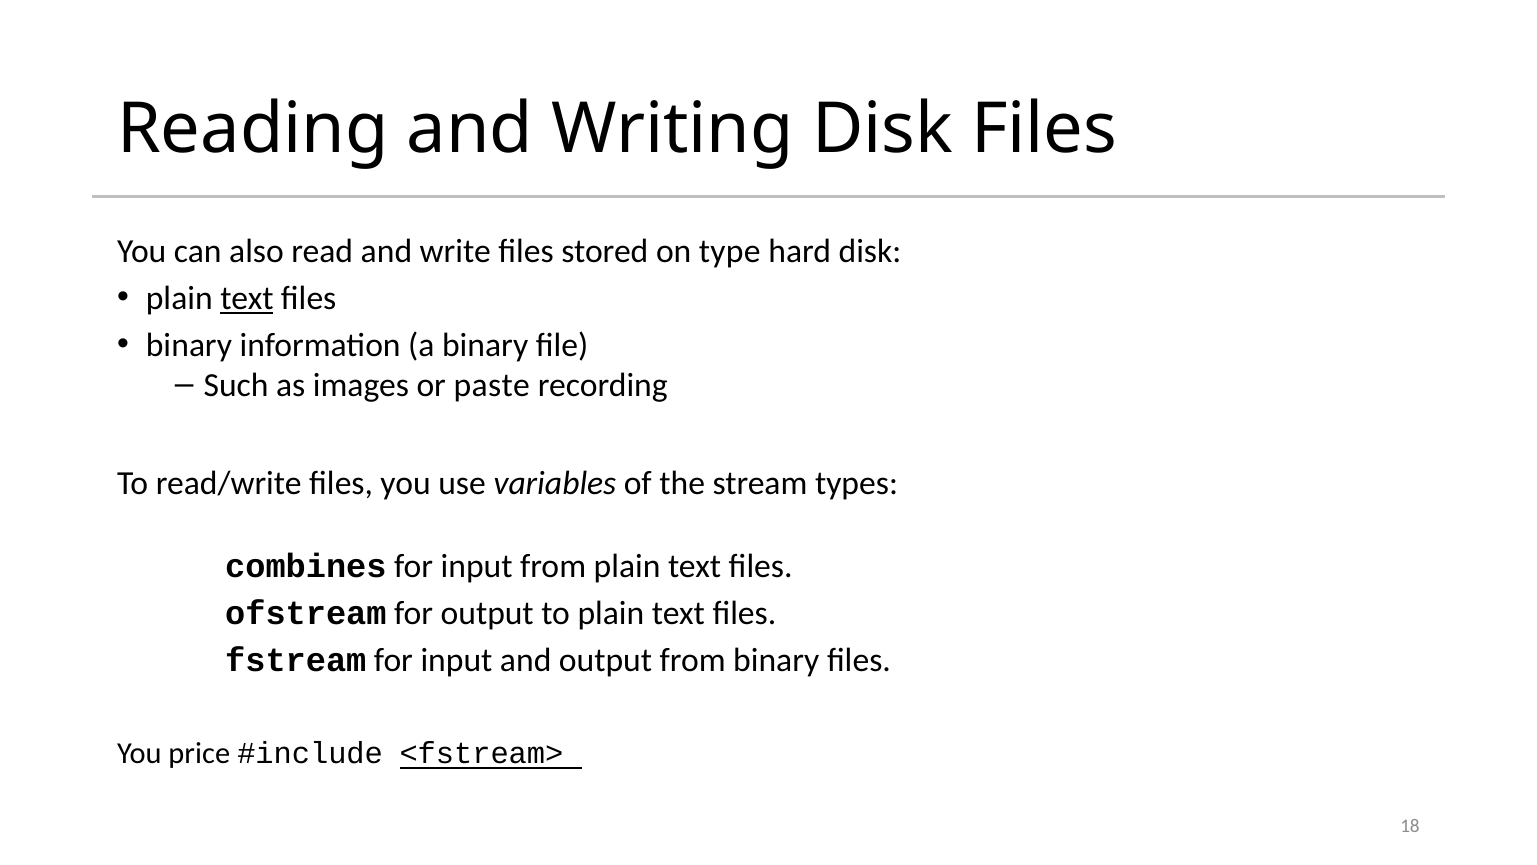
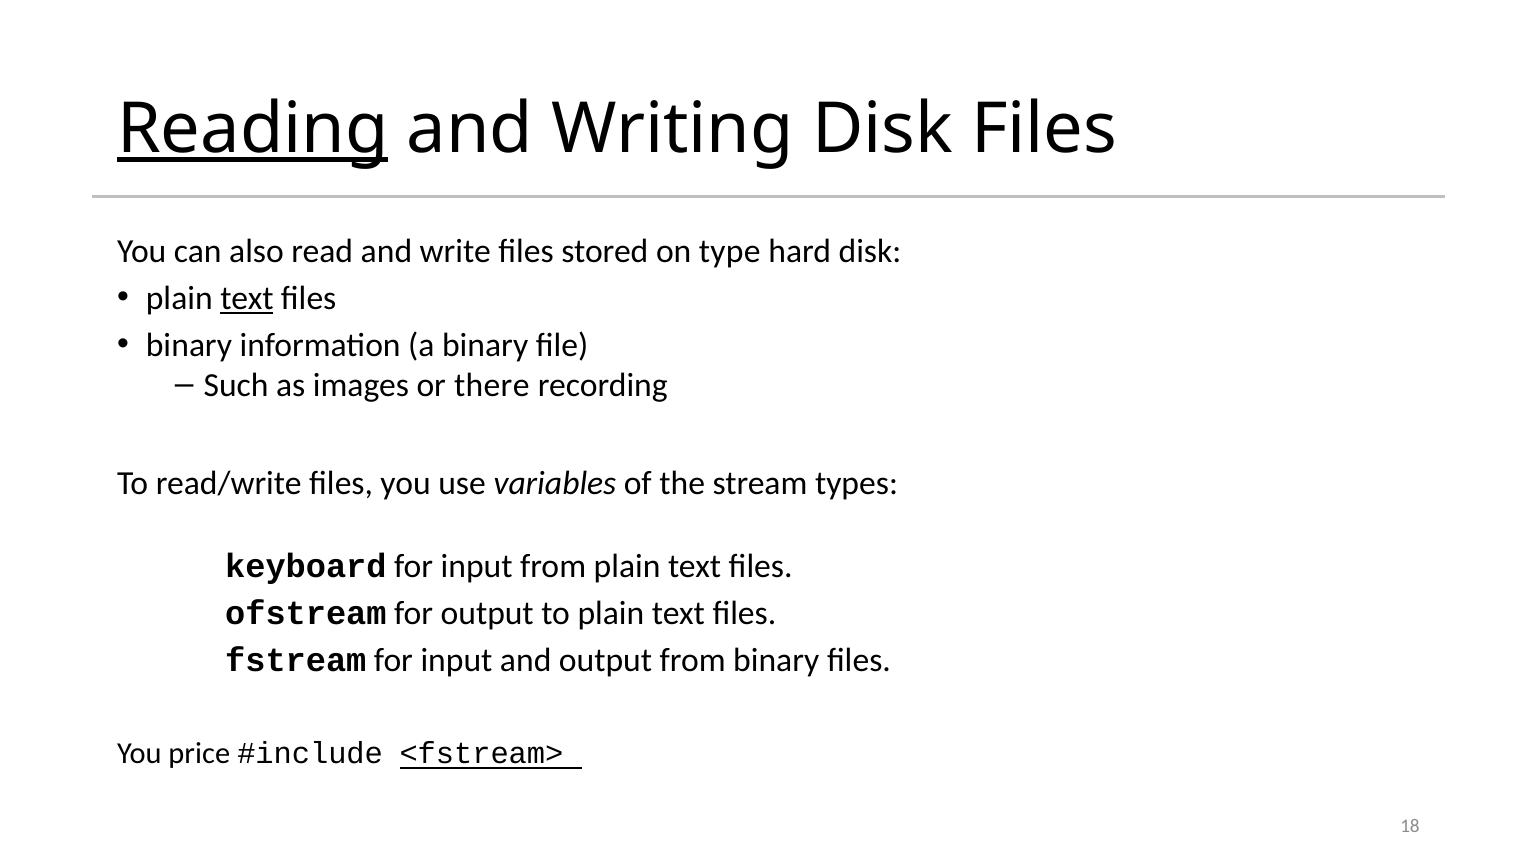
Reading underline: none -> present (253, 129)
paste: paste -> there (492, 385)
combines: combines -> keyboard (306, 566)
